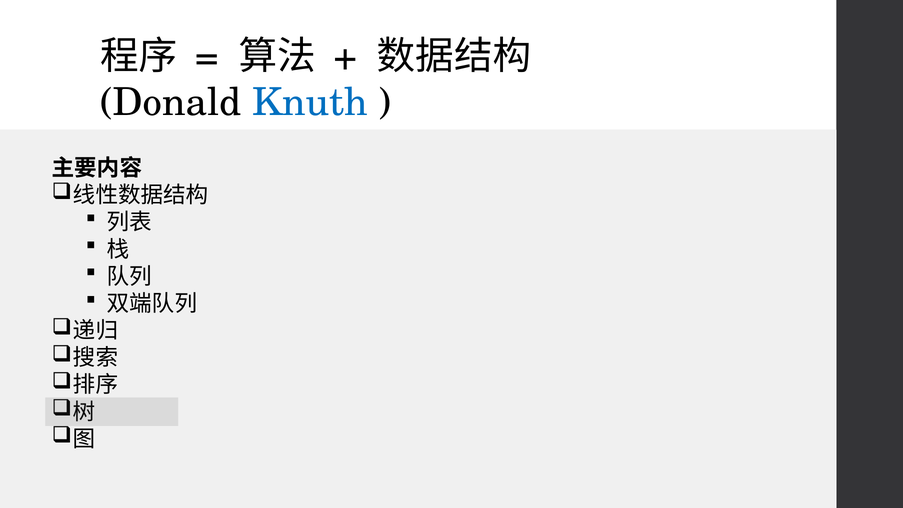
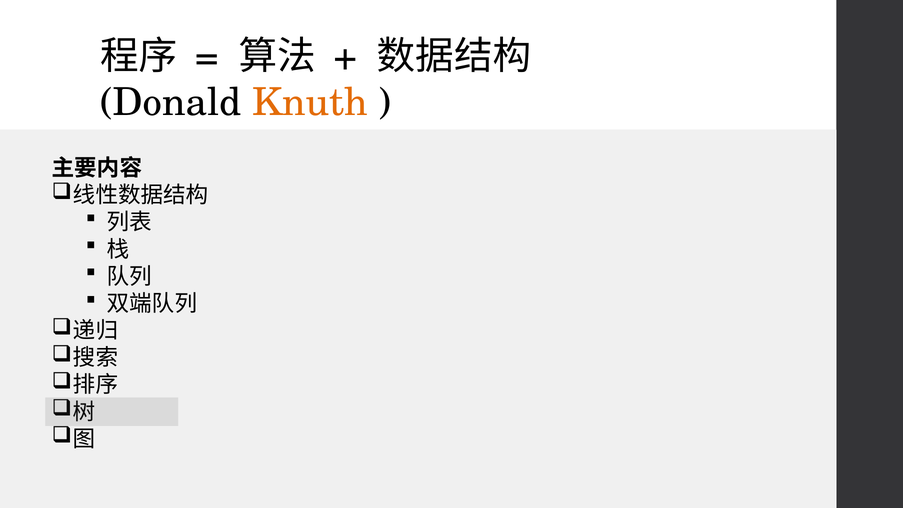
Knuth colour: blue -> orange (310, 103)
